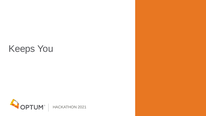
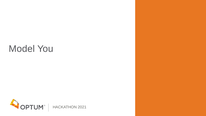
Keeps: Keeps -> Model (22, 49)
